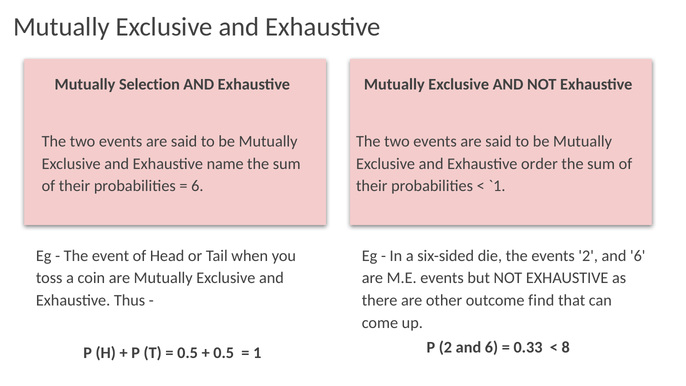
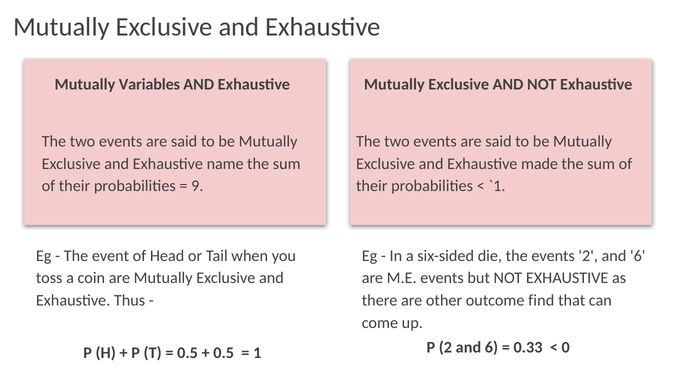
Selection: Selection -> Variables (149, 84)
order: order -> made (540, 164)
6: 6 -> 9 (197, 186)
8: 8 -> 0 (566, 347)
